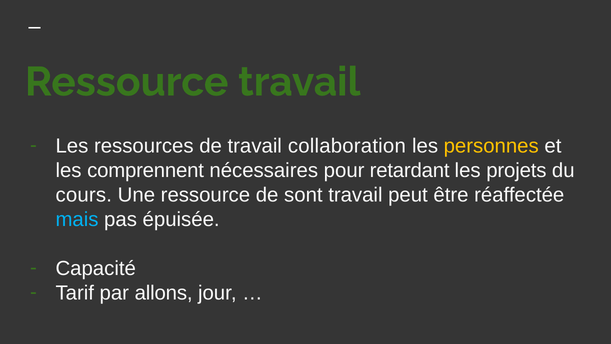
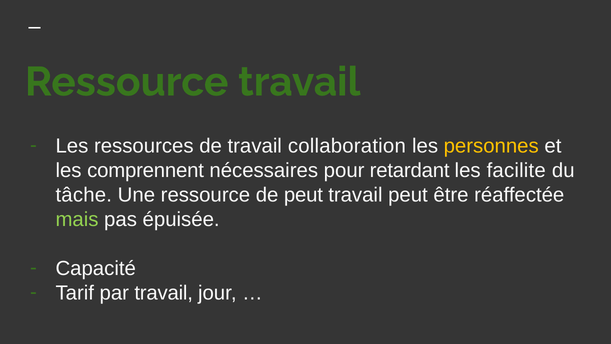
projets: projets -> facilite (516, 171)
cours: cours -> tâche (84, 195)
de sont: sont -> peut (303, 195)
mais colour: light blue -> light green (77, 219)
par allons: allons -> travail (164, 293)
